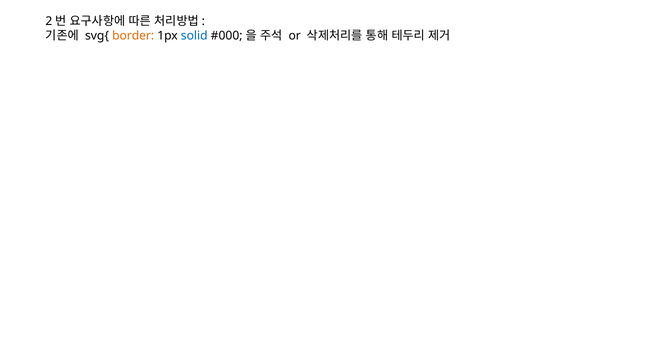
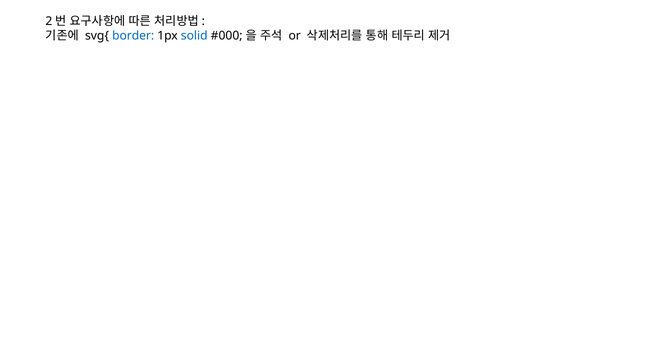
border colour: orange -> blue (133, 36)
